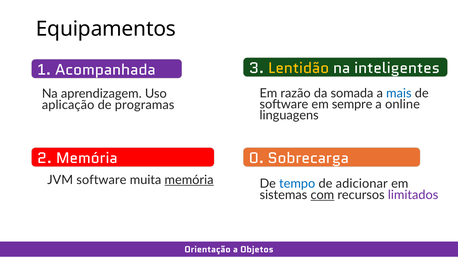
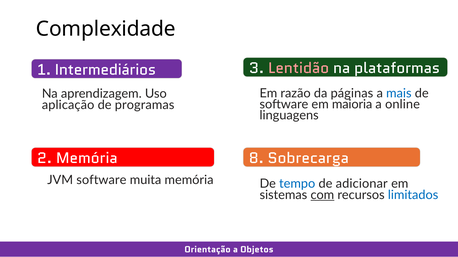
Equipamentos: Equipamentos -> Complexidade (106, 29)
Lentidão colour: yellow -> pink (299, 68)
inteligentes: inteligentes -> plataformas (397, 68)
Acompanhada: Acompanhada -> Intermediários (105, 70)
somada: somada -> páginas (352, 93)
sempre: sempre -> maioria (352, 105)
0: 0 -> 8 (256, 159)
memória underline: present -> none (189, 180)
limitados colour: purple -> blue (413, 195)
